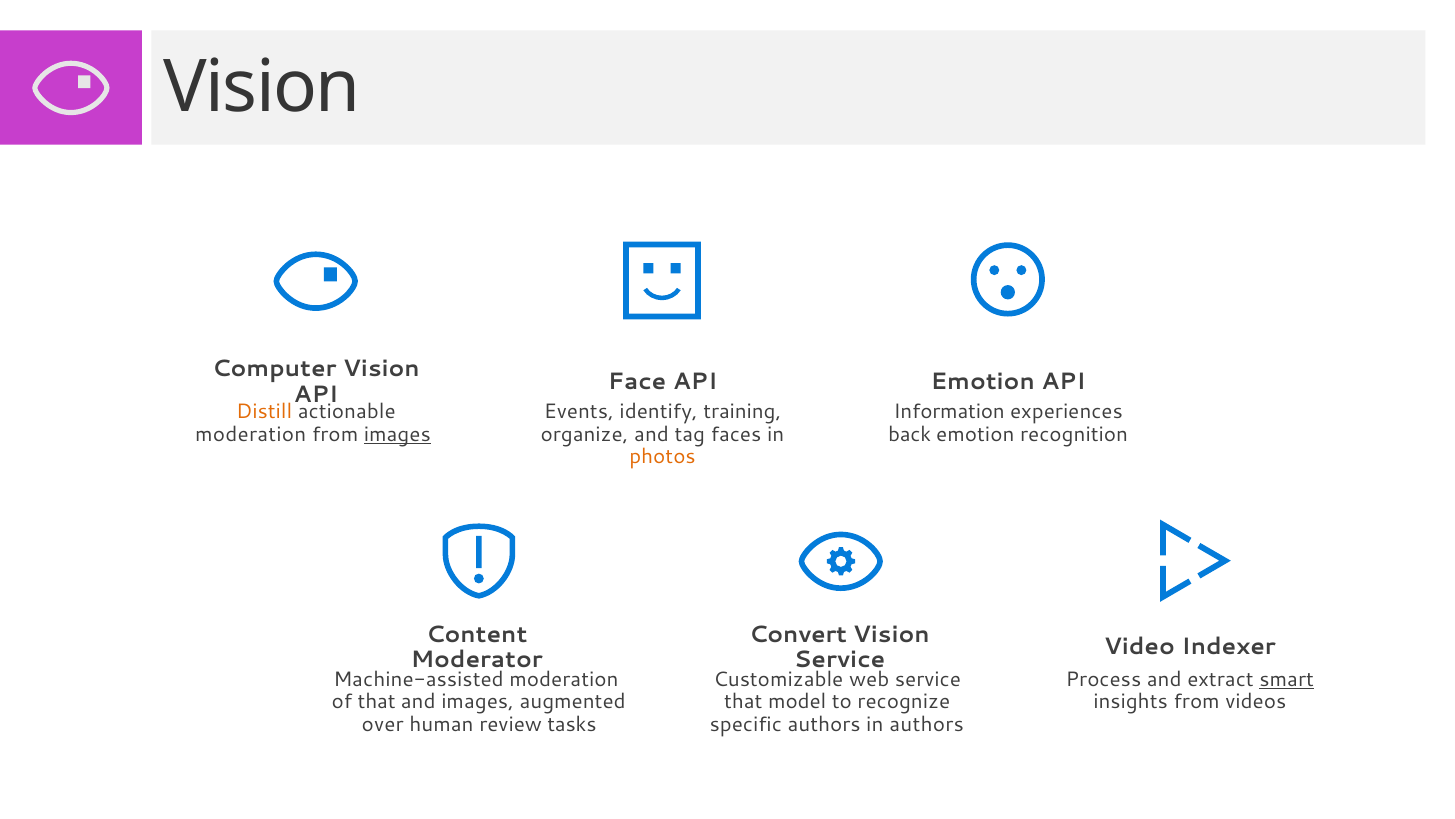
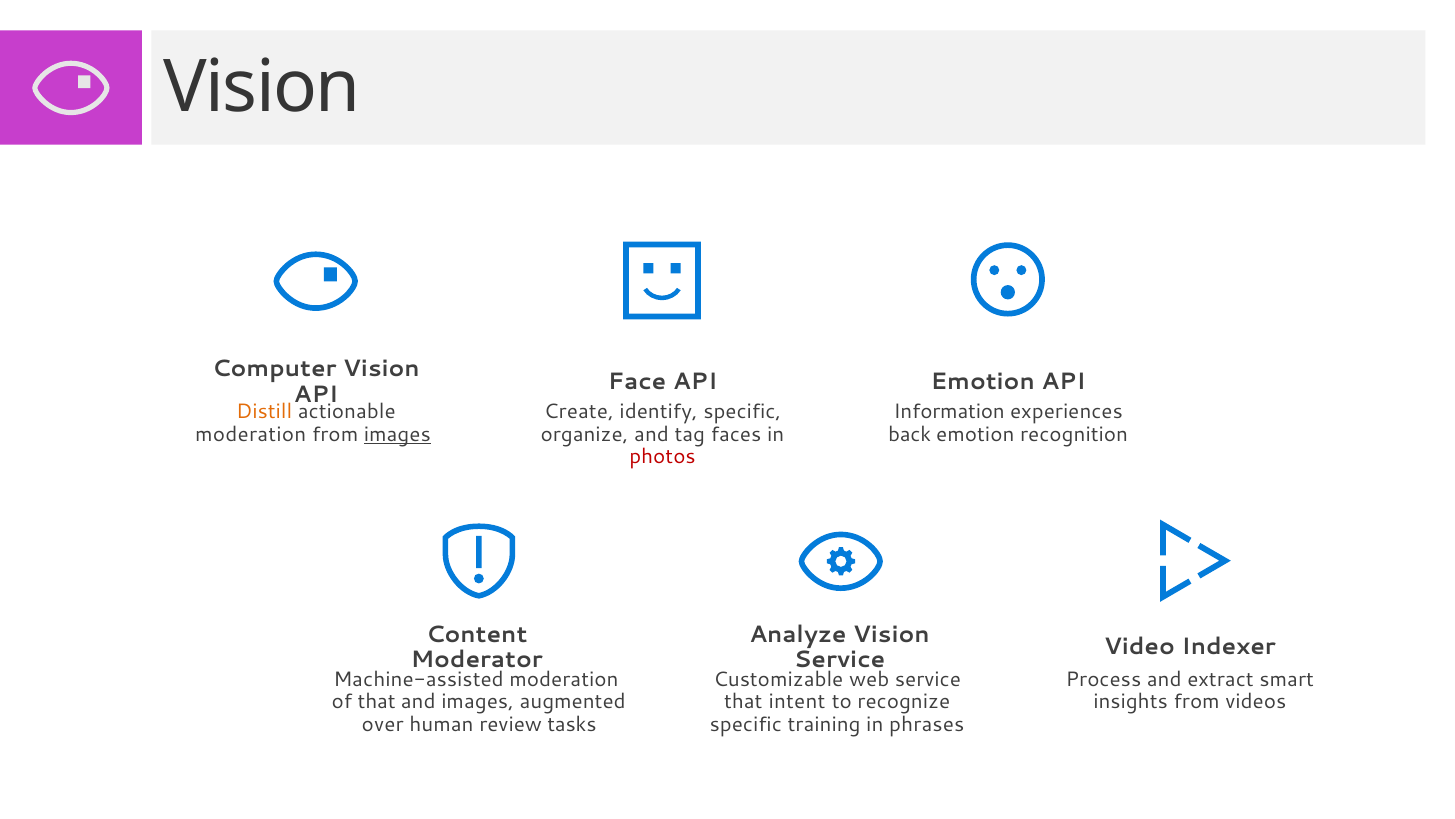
Events: Events -> Create (579, 412)
identify training: training -> specific (742, 412)
photos colour: orange -> red (663, 457)
Convert: Convert -> Analyze (798, 634)
smart underline: present -> none (1287, 679)
model: model -> intent (797, 701)
specific authors: authors -> training (824, 724)
in authors: authors -> phrases (927, 724)
